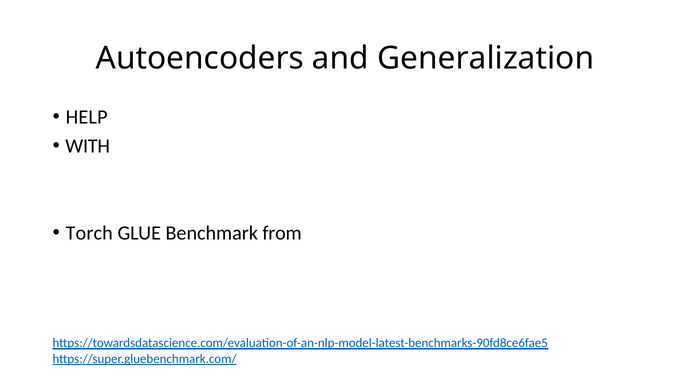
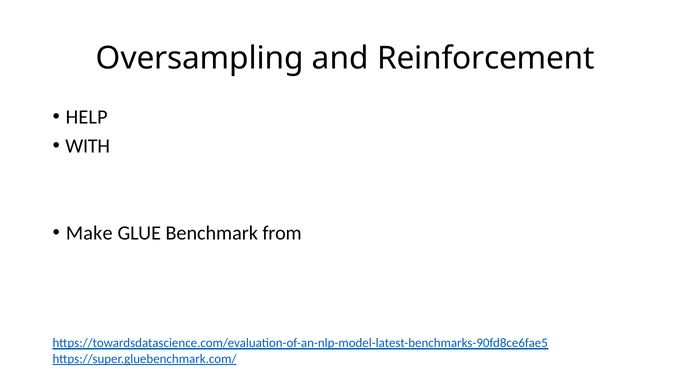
Autoencoders: Autoencoders -> Oversampling (200, 58)
Generalization: Generalization -> Reinforcement (486, 58)
Torch: Torch -> Make (89, 233)
